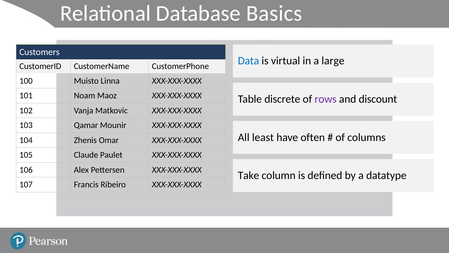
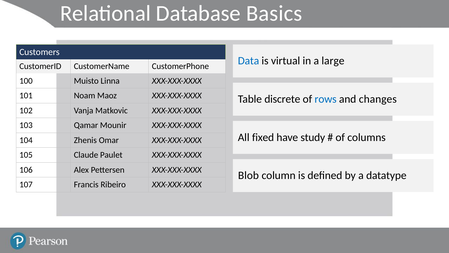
rows colour: purple -> blue (326, 99)
discount: discount -> changes (378, 99)
least: least -> fixed (263, 137)
often: often -> study (313, 137)
Take: Take -> Blob (248, 175)
